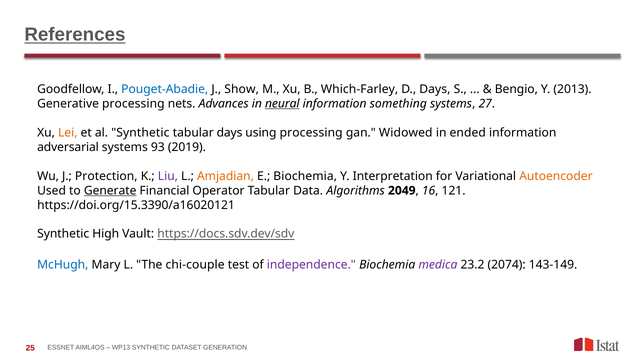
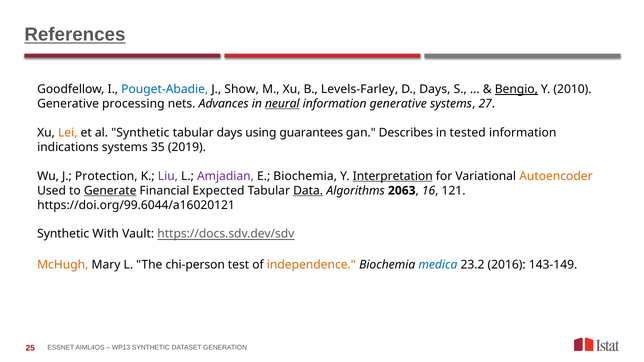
Which-Farley: Which-Farley -> Levels-Farley (360, 89)
Bengio underline: none -> present (516, 89)
2013: 2013 -> 2010 (573, 89)
information something: something -> generative (398, 104)
using processing: processing -> guarantees (311, 133)
Widowed: Widowed -> Describes (406, 133)
ended: ended -> tested (468, 133)
adversarial: adversarial -> indications (68, 147)
93: 93 -> 35 (158, 147)
Amjadian colour: orange -> purple (225, 176)
Interpretation underline: none -> present (393, 176)
Operator: Operator -> Expected (219, 191)
Data underline: none -> present (308, 191)
2049: 2049 -> 2063 (402, 191)
https://doi.org/15.3390/a16020121: https://doi.org/15.3390/a16020121 -> https://doi.org/99.6044/a16020121 (136, 205)
High: High -> With (106, 234)
McHugh colour: blue -> orange (63, 265)
chi-couple: chi-couple -> chi-person (195, 265)
independence colour: purple -> orange (311, 265)
medica colour: purple -> blue (438, 265)
2074: 2074 -> 2016 (507, 265)
